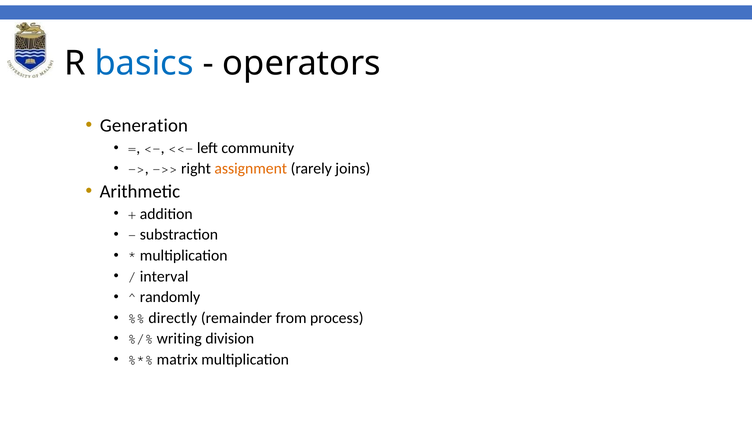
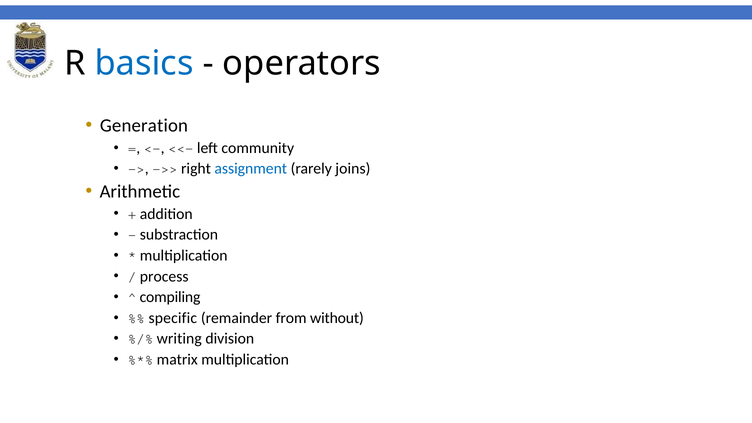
assignment colour: orange -> blue (251, 169)
interval: interval -> process (164, 276)
randomly: randomly -> compiling (170, 297)
directly: directly -> specific (173, 318)
process: process -> without (337, 318)
